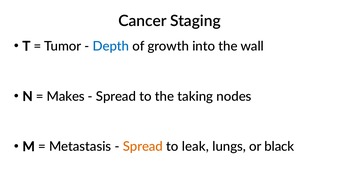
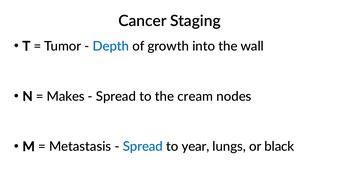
taking: taking -> cream (195, 97)
Spread colour: orange -> blue (143, 147)
leak: leak -> year (195, 147)
